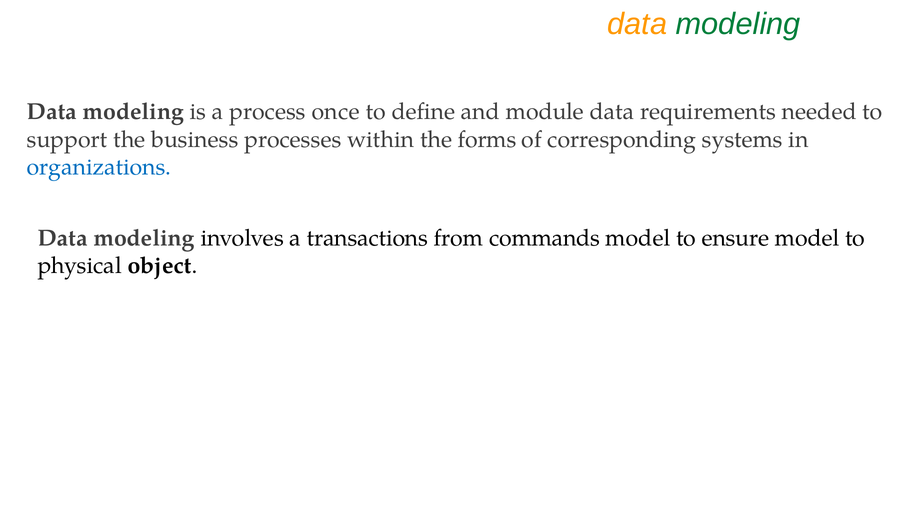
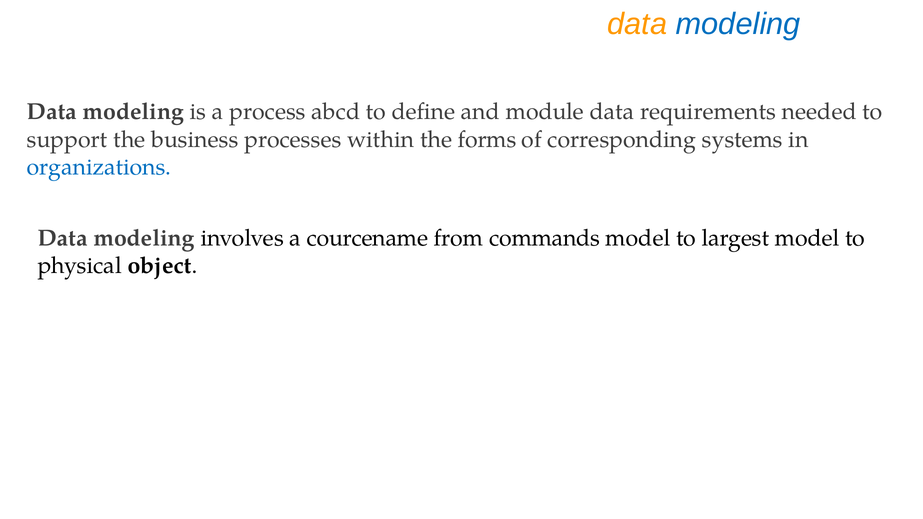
modeling colour: green -> blue (738, 24)
once: once -> abcd (336, 112)
transactions: transactions -> courcename (367, 238)
ensure: ensure -> largest (735, 238)
